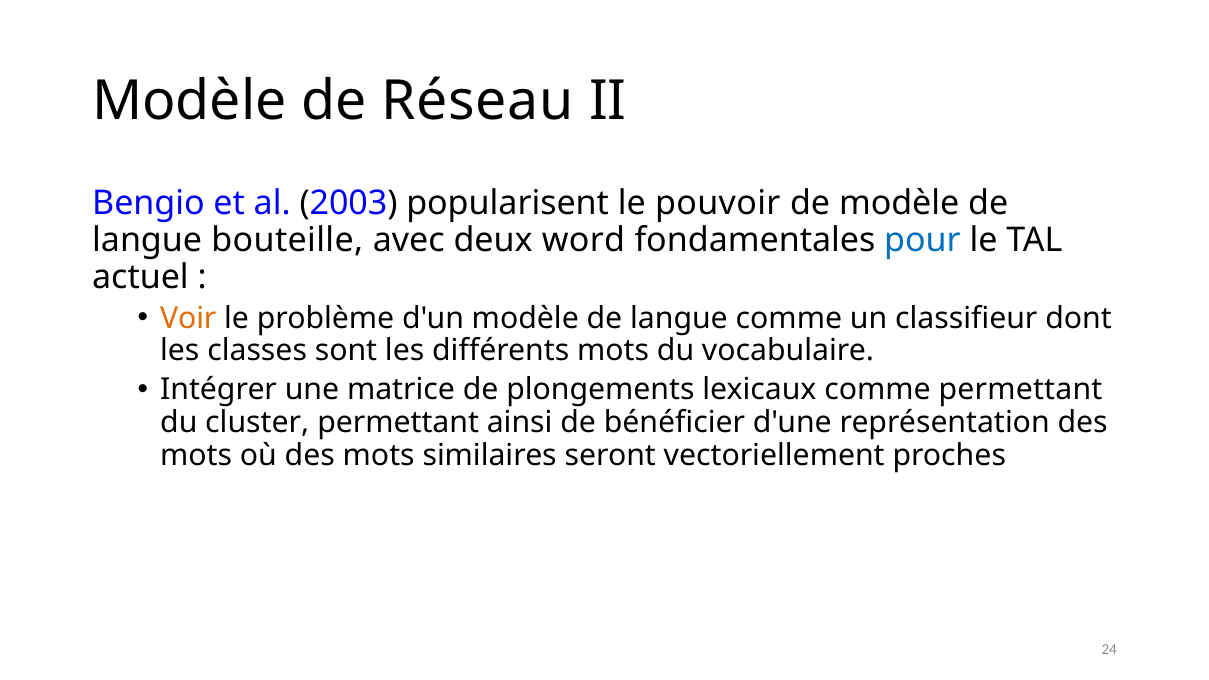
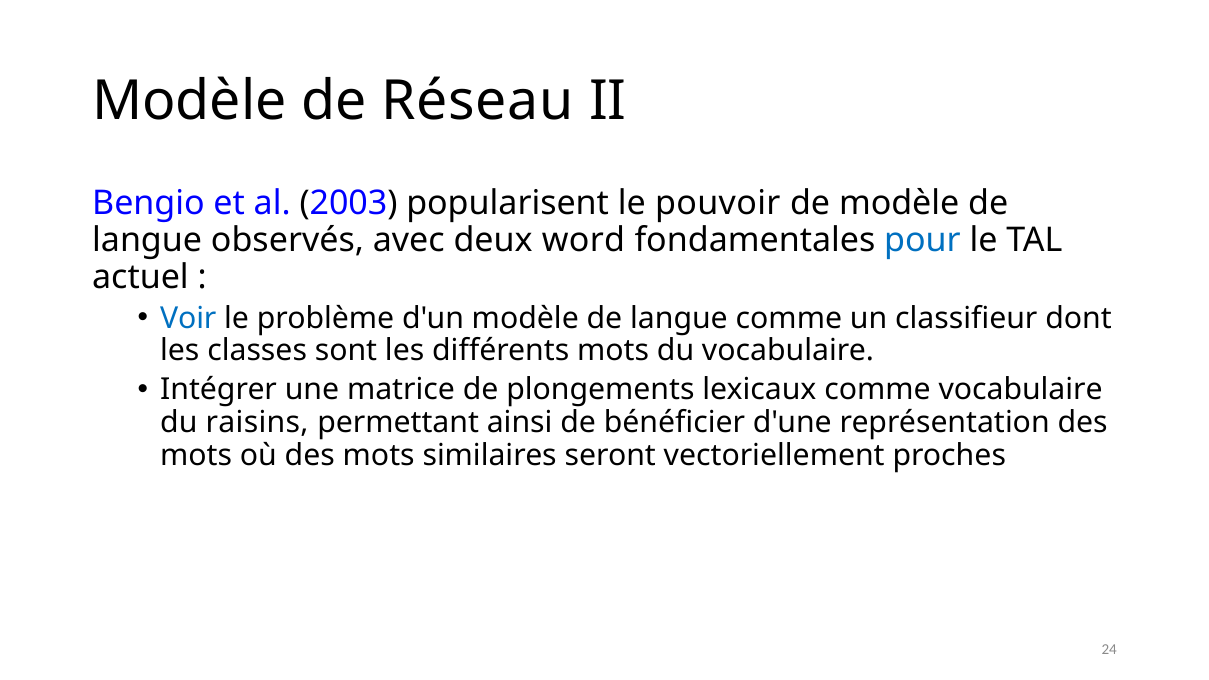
bouteille: bouteille -> observés (287, 241)
Voir colour: orange -> blue (188, 318)
comme permettant: permettant -> vocabulaire (1021, 390)
cluster: cluster -> raisins (257, 422)
